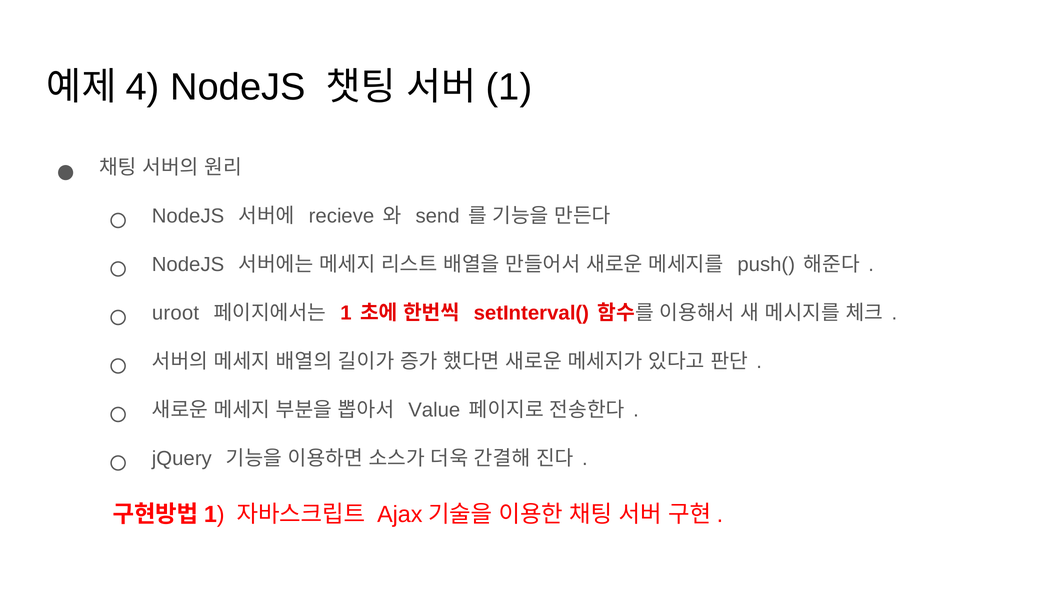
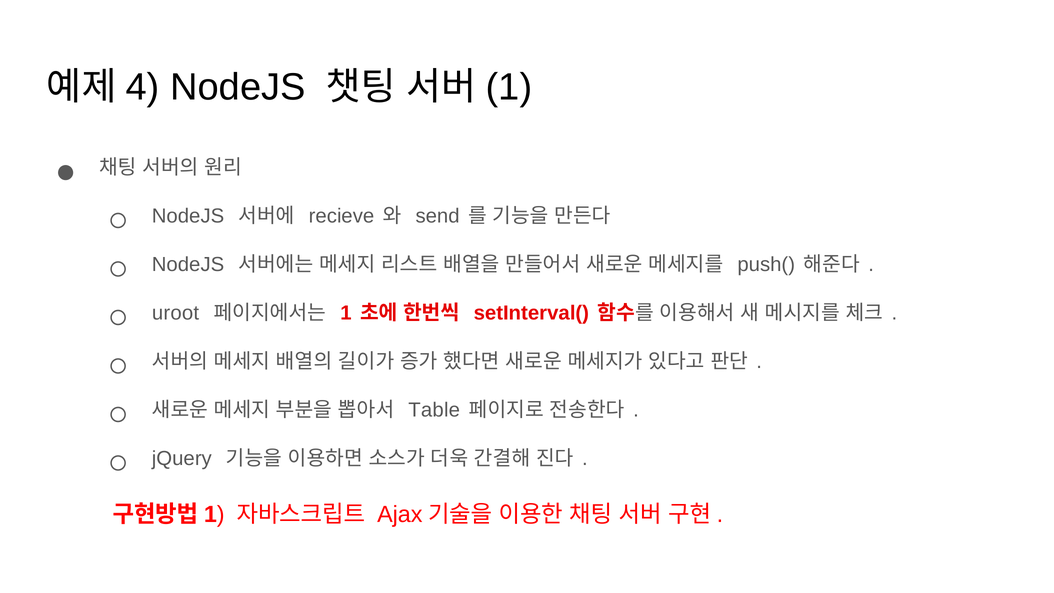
Value: Value -> Table (434, 410)
